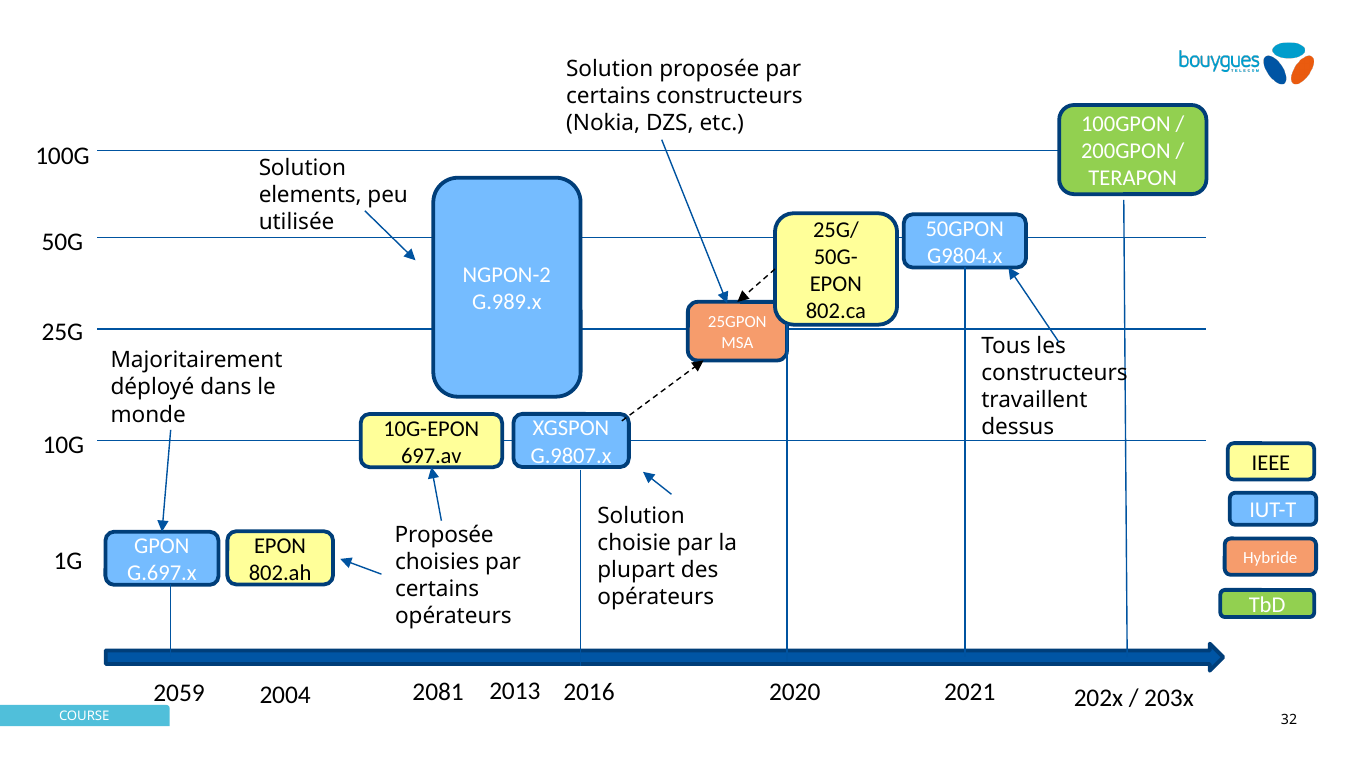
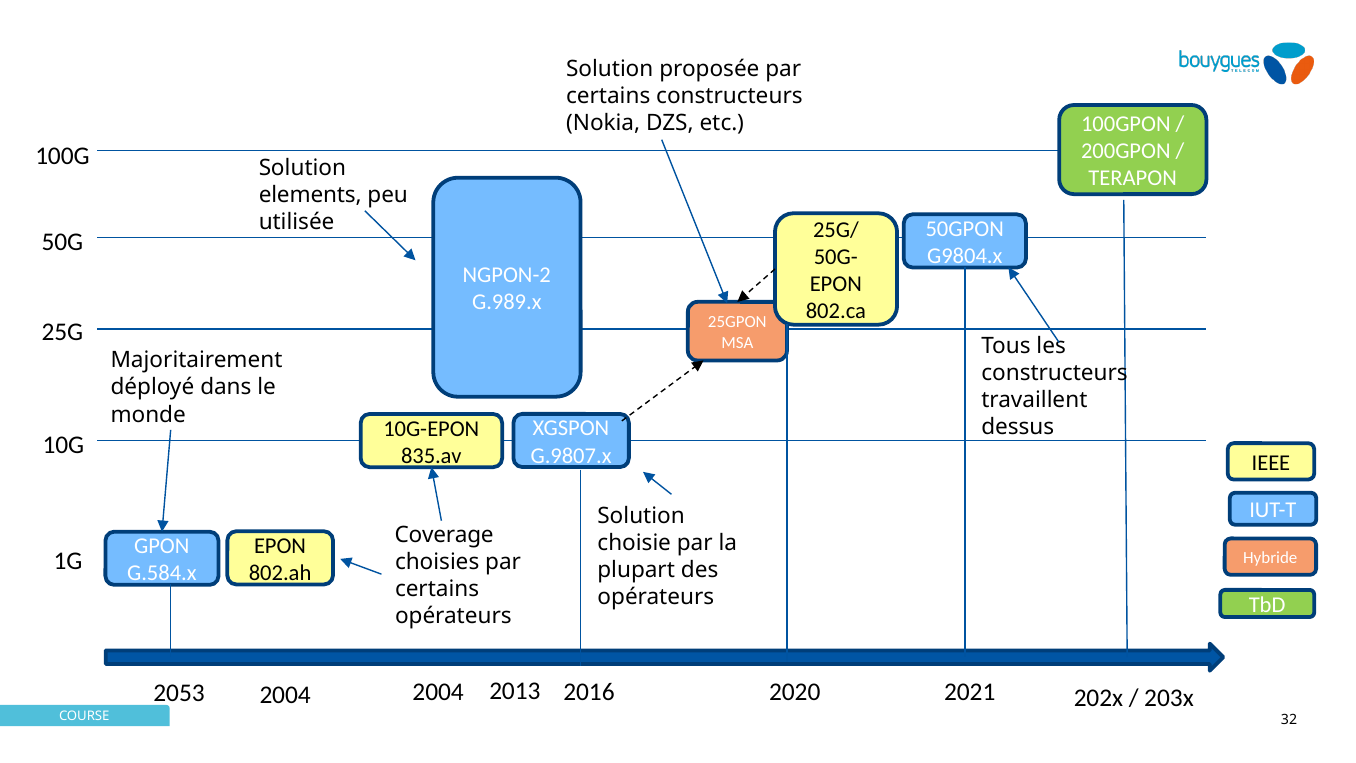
697.av: 697.av -> 835.av (431, 456)
Proposée: Proposée -> Coverage (444, 535)
G.697.x: G.697.x -> G.584.x (162, 573)
2059: 2059 -> 2053 (179, 693)
2004 2081: 2081 -> 2004 (438, 692)
